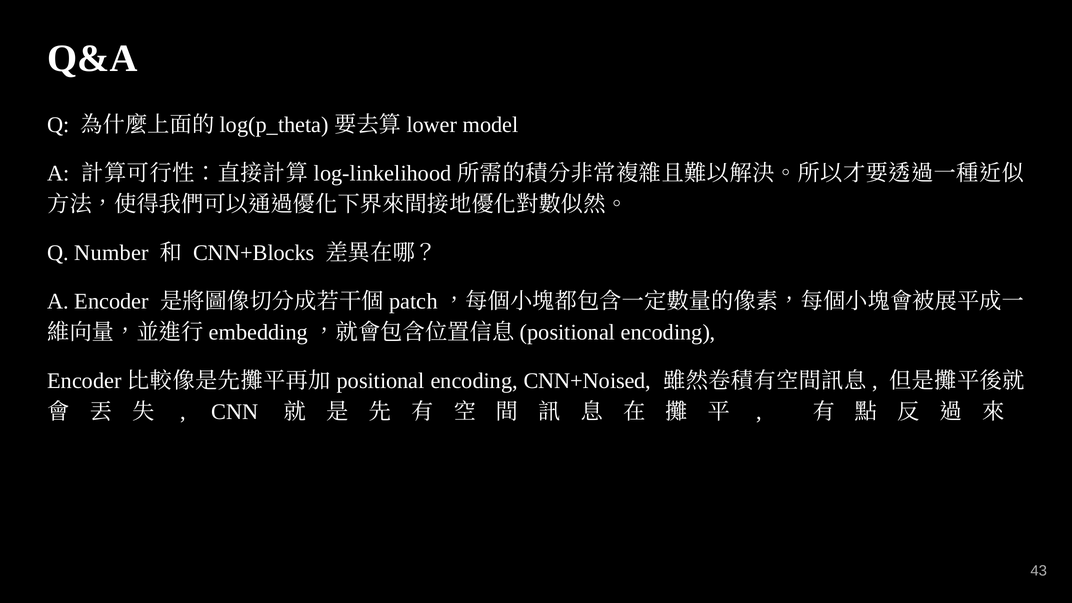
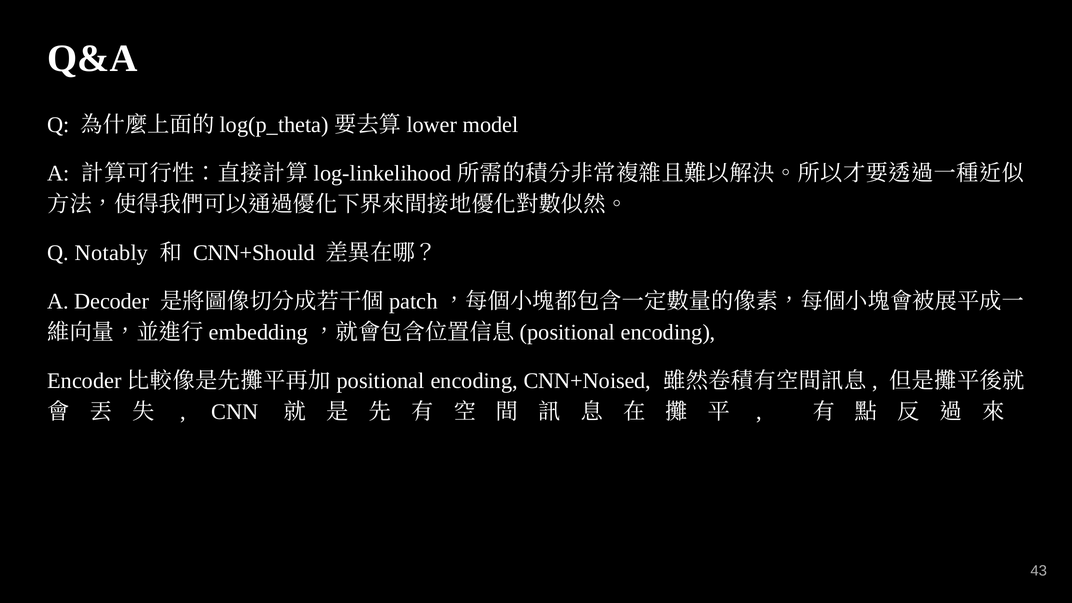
Number: Number -> Notably (111, 253)
CNN+Blocks: CNN+Blocks -> CNN+Should (254, 253)
A Encoder: Encoder -> Decoder (112, 301)
